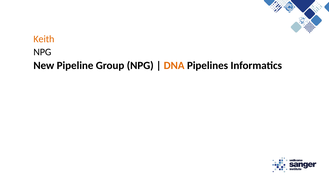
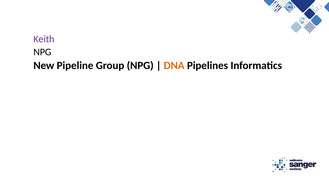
Keith colour: orange -> purple (44, 39)
